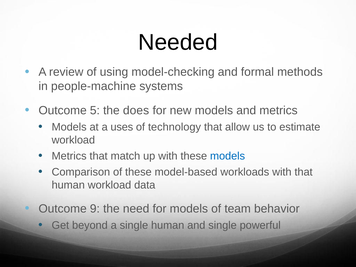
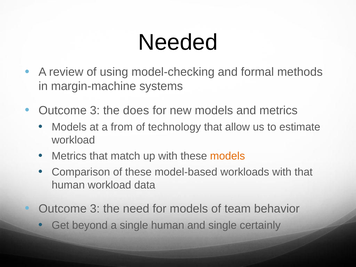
people-machine: people-machine -> margin-machine (94, 86)
5: 5 -> 3 (95, 110)
uses: uses -> from (122, 127)
models colour: blue -> orange (228, 156)
9: 9 -> 3 (95, 209)
powerful: powerful -> certainly (260, 225)
